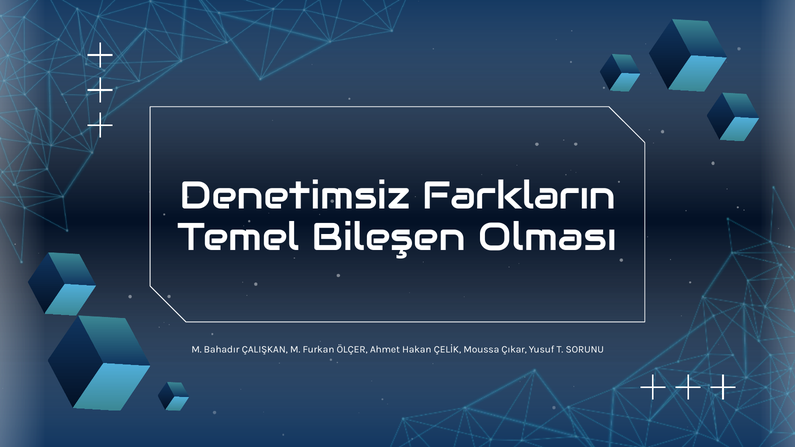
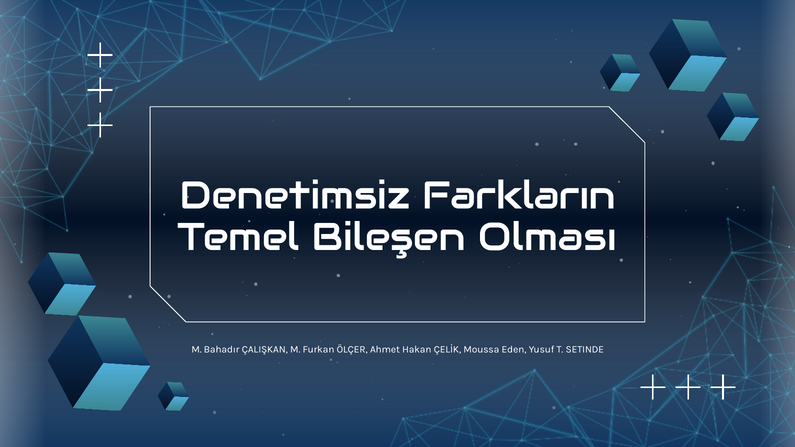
Çıkar: Çıkar -> Eden (514, 350)
SORUNU: SORUNU -> SETINDE (585, 350)
